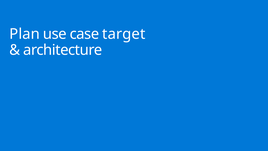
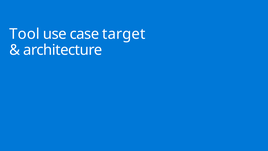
Plan: Plan -> Tool (25, 34)
